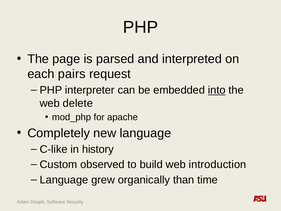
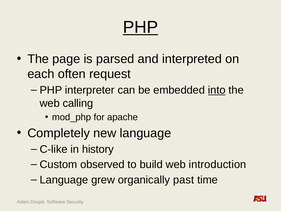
PHP underline: none -> present (140, 27)
pairs: pairs -> often (72, 74)
delete: delete -> calling (78, 103)
than: than -> past (184, 180)
